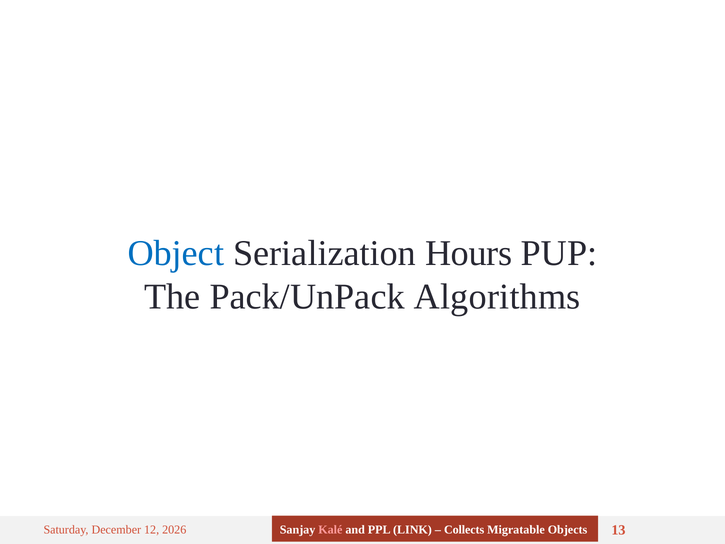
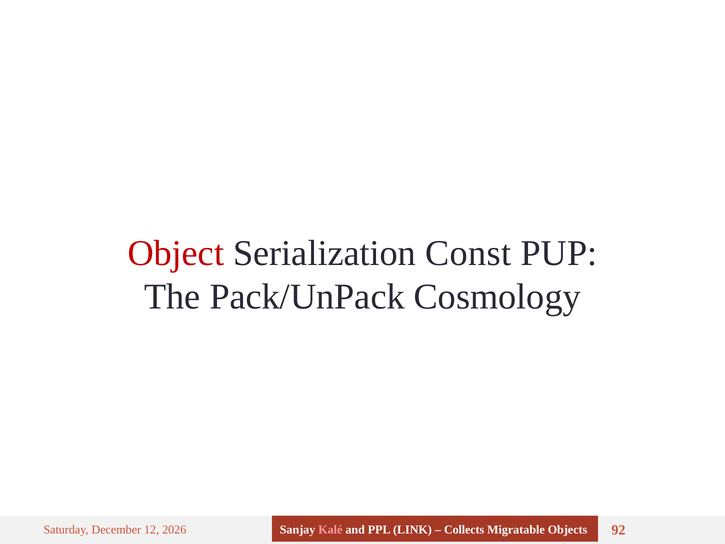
Object colour: blue -> red (176, 253)
Hours: Hours -> Const (468, 253)
Algorithms: Algorithms -> Cosmology (497, 296)
13: 13 -> 92 (618, 530)
